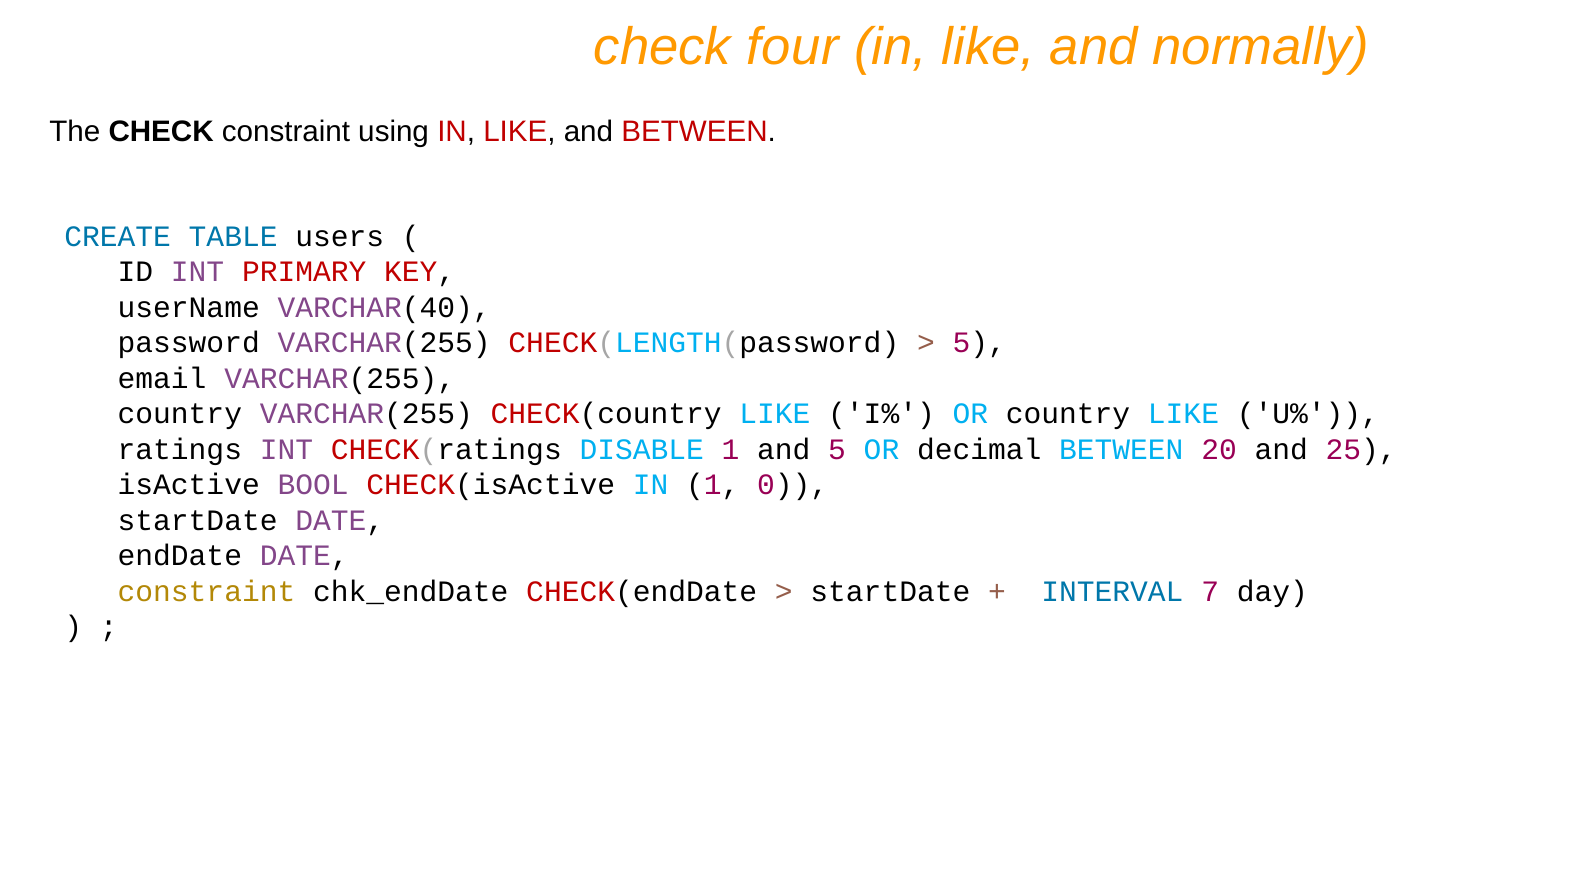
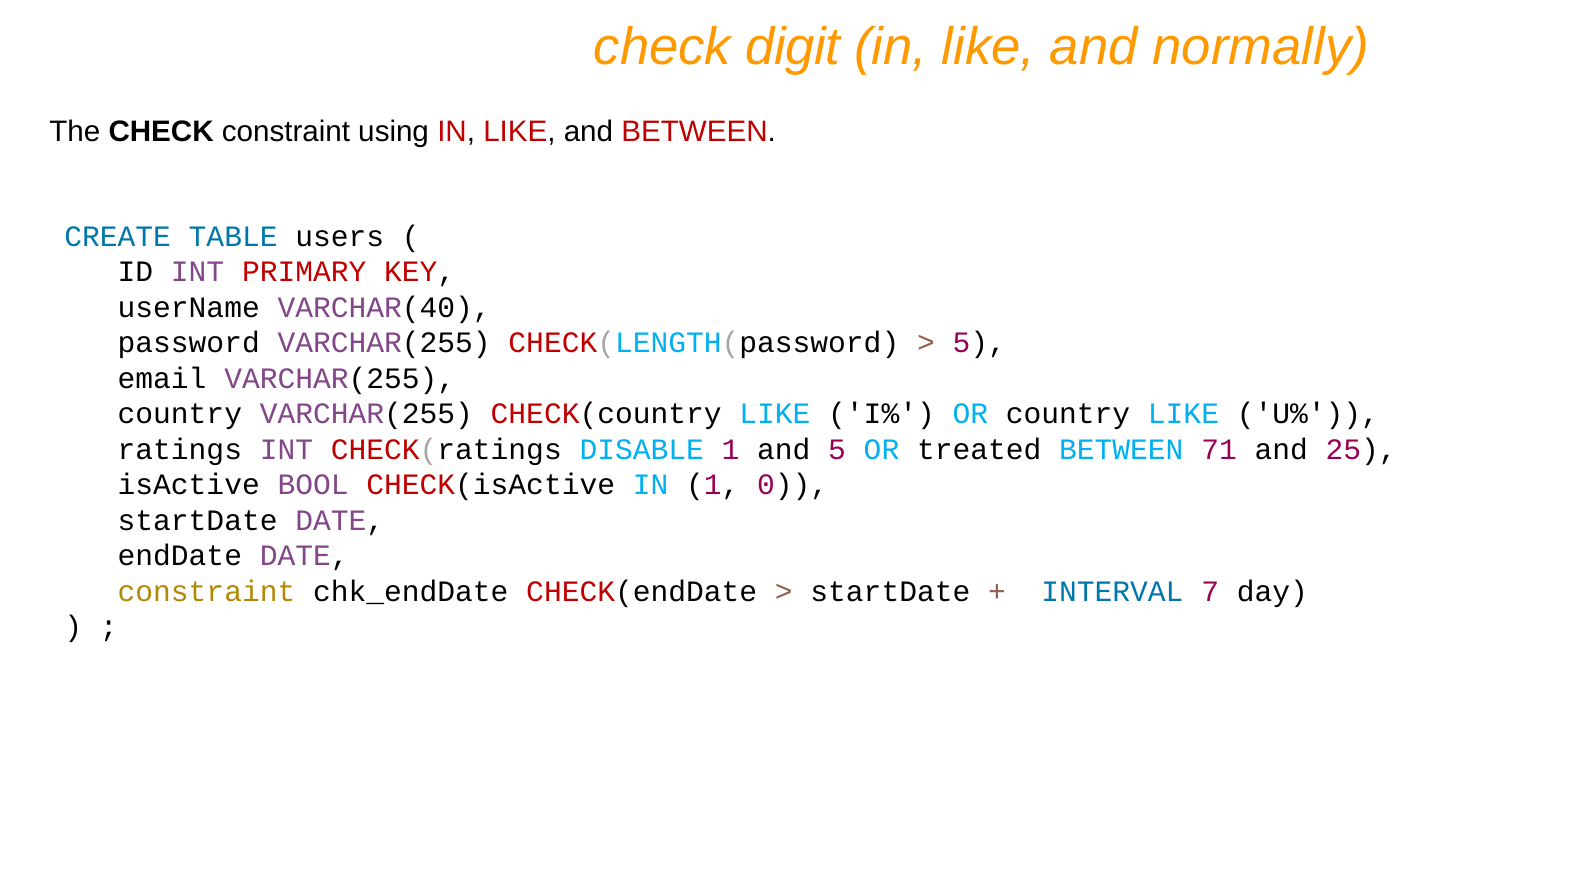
four: four -> digit (793, 47)
decimal: decimal -> treated (979, 450)
20: 20 -> 71 (1219, 450)
